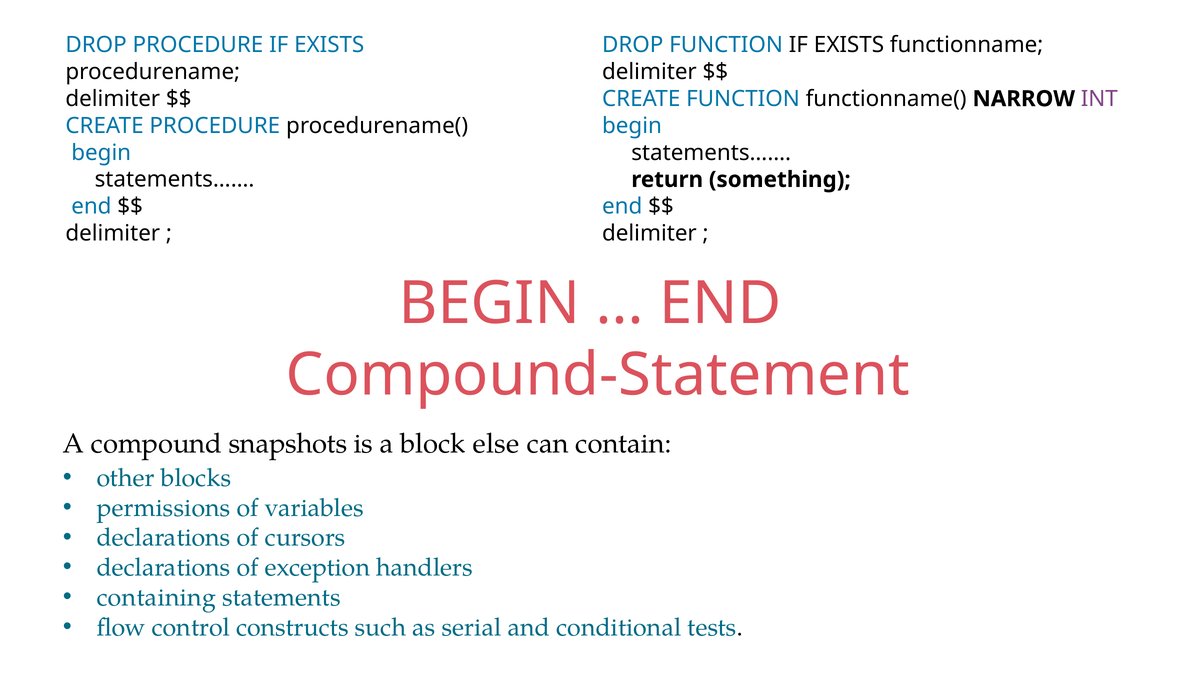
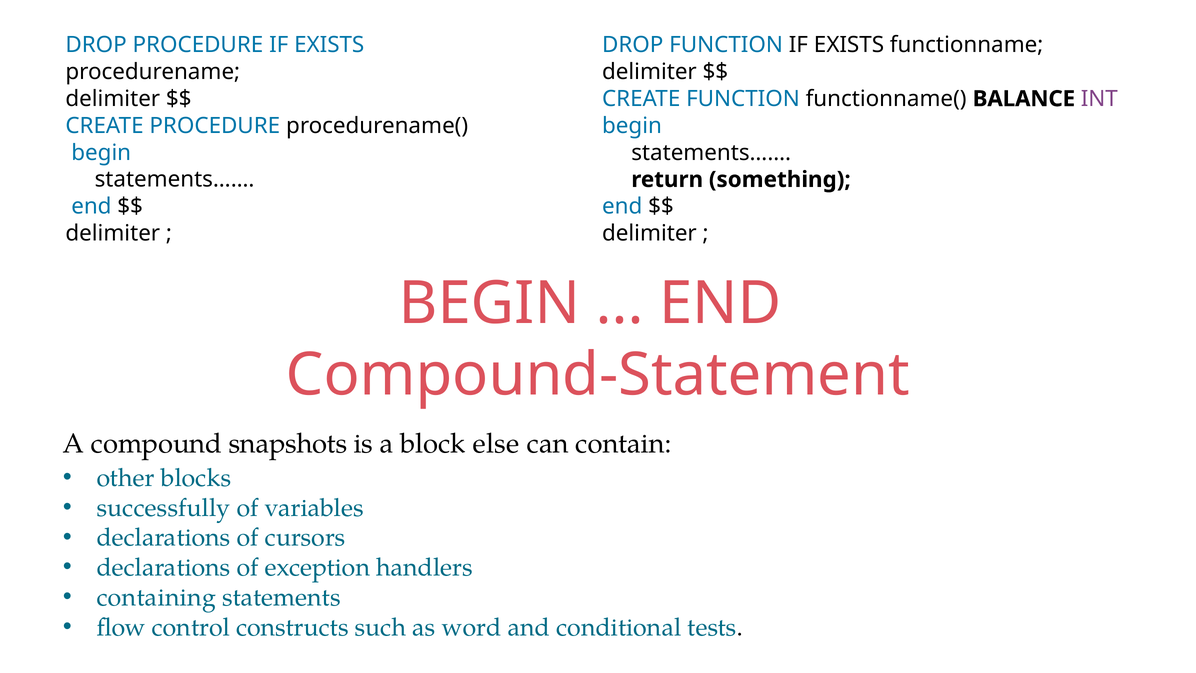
NARROW: NARROW -> BALANCE (1024, 99)
permissions: permissions -> successfully (163, 508)
serial: serial -> word (472, 627)
